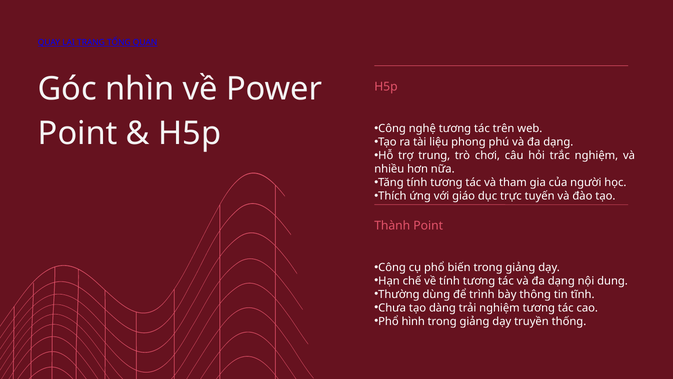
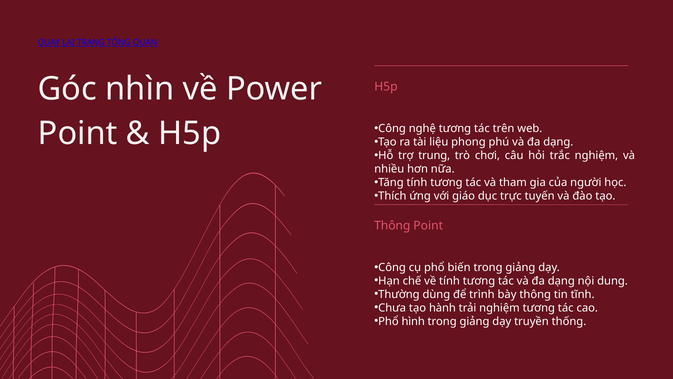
Thành: Thành -> Thông (392, 225)
dàng: dàng -> hành (442, 308)
